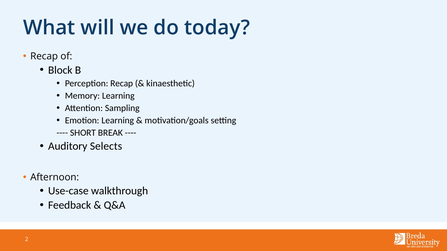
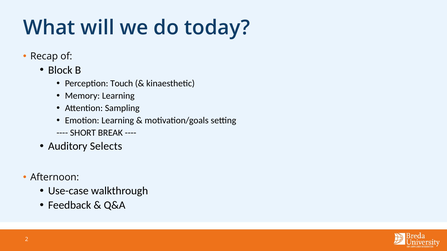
Perception Recap: Recap -> Touch (122, 84)
